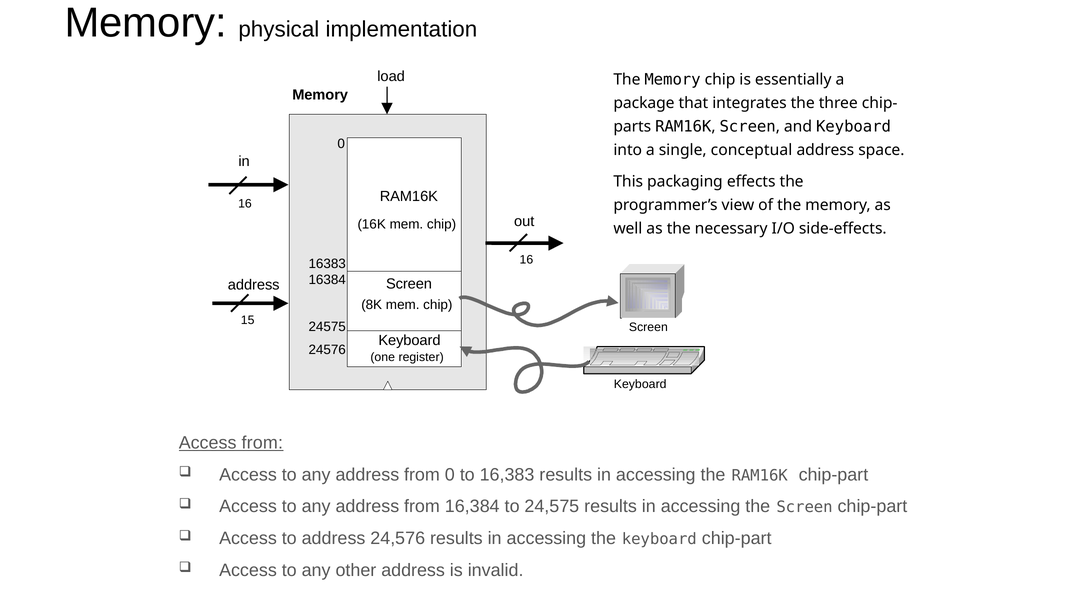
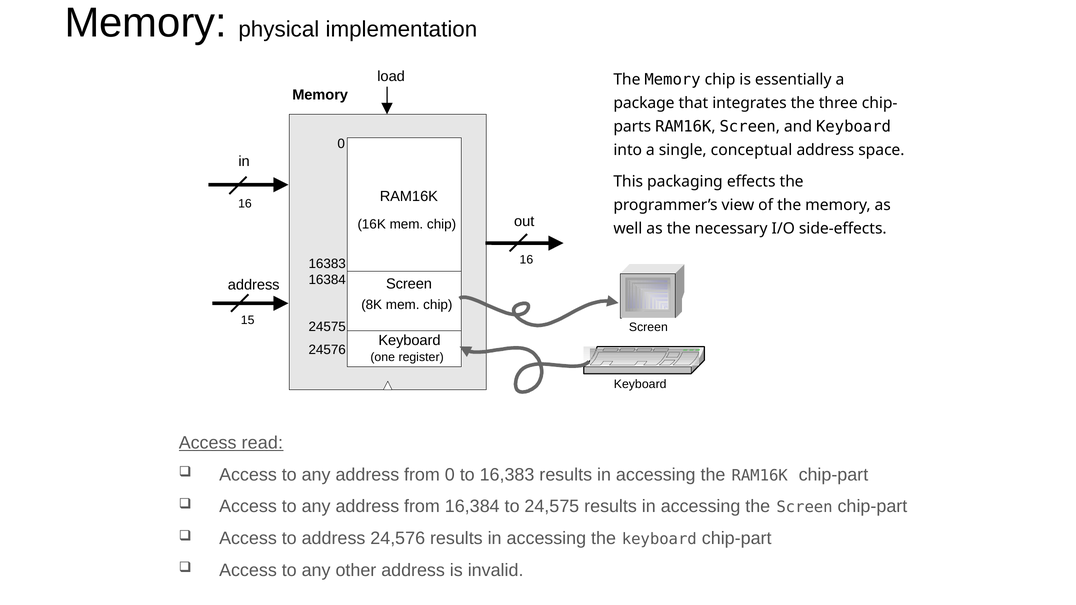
Access from: from -> read (262, 443)
